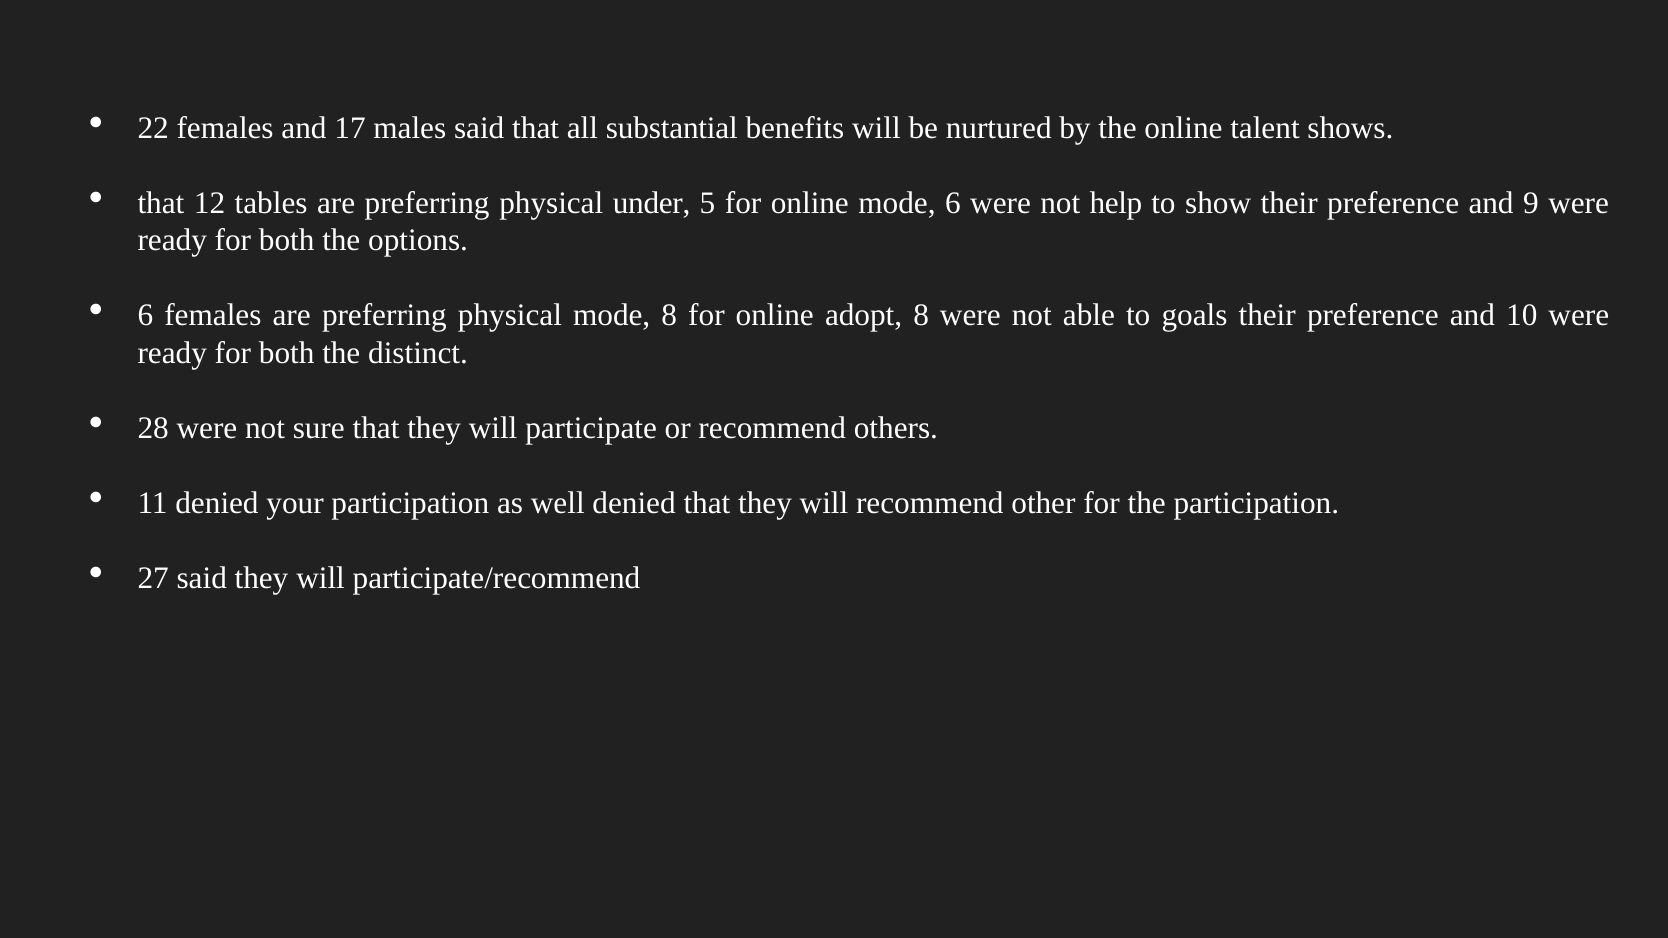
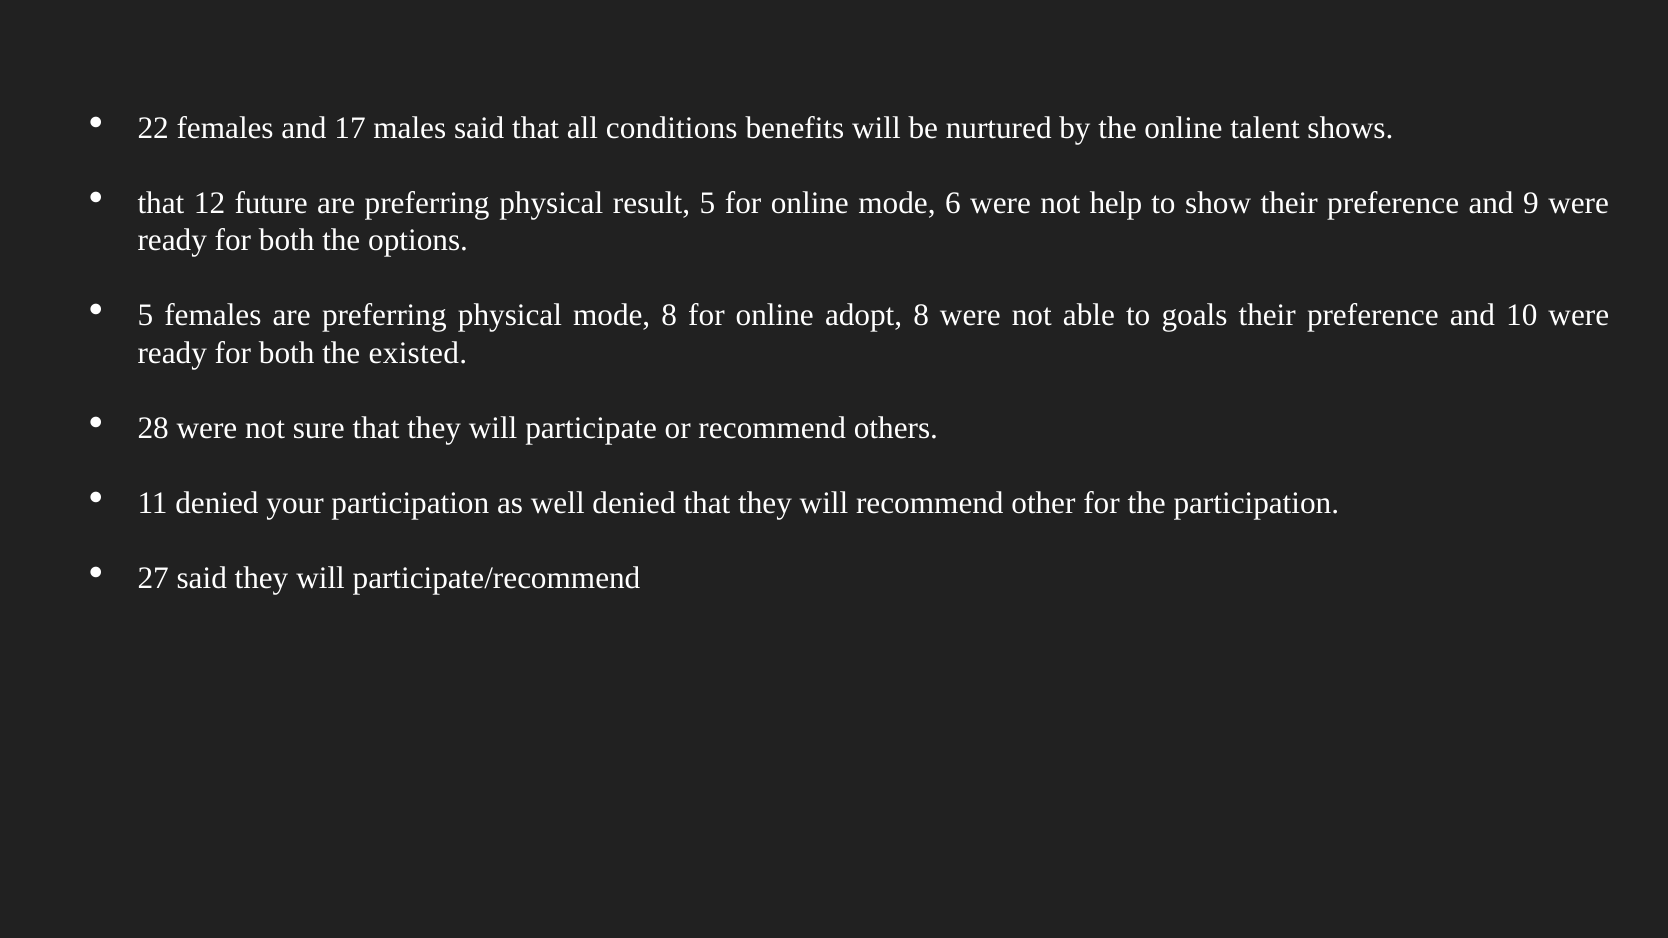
substantial: substantial -> conditions (672, 128)
tables: tables -> future (271, 203)
under: under -> result (651, 203)
6: 6 -> 5 (145, 316)
distinct: distinct -> existed (418, 353)
